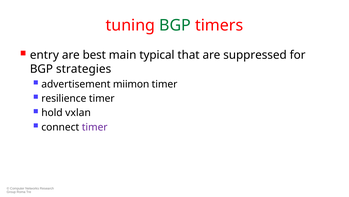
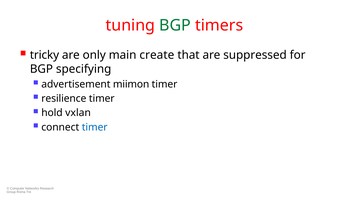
entry: entry -> tricky (44, 55)
best: best -> only (94, 55)
typical: typical -> create (157, 55)
strategies: strategies -> specifying (84, 69)
timer colour: purple -> blue (95, 127)
